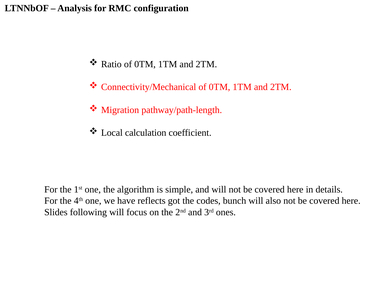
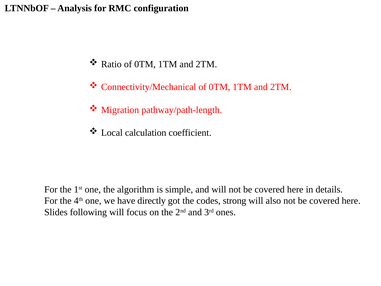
reflects: reflects -> directly (152, 201)
bunch: bunch -> strong (235, 201)
